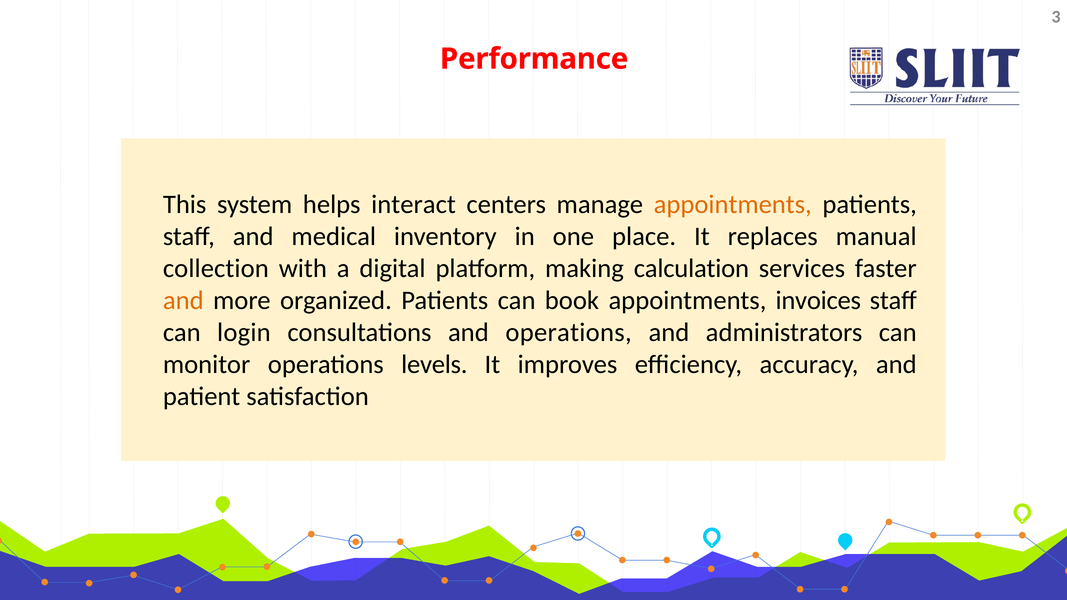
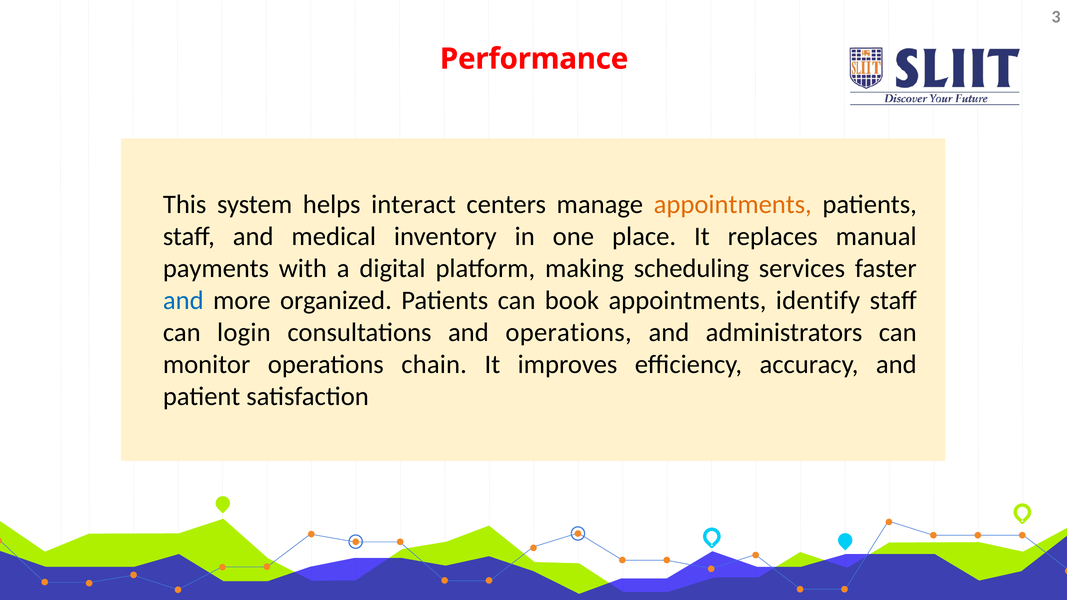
collection: collection -> payments (216, 269)
calculation: calculation -> scheduling (691, 269)
and colour: orange -> blue (183, 301)
invoices: invoices -> identify (818, 301)
levels: levels -> chain (434, 365)
